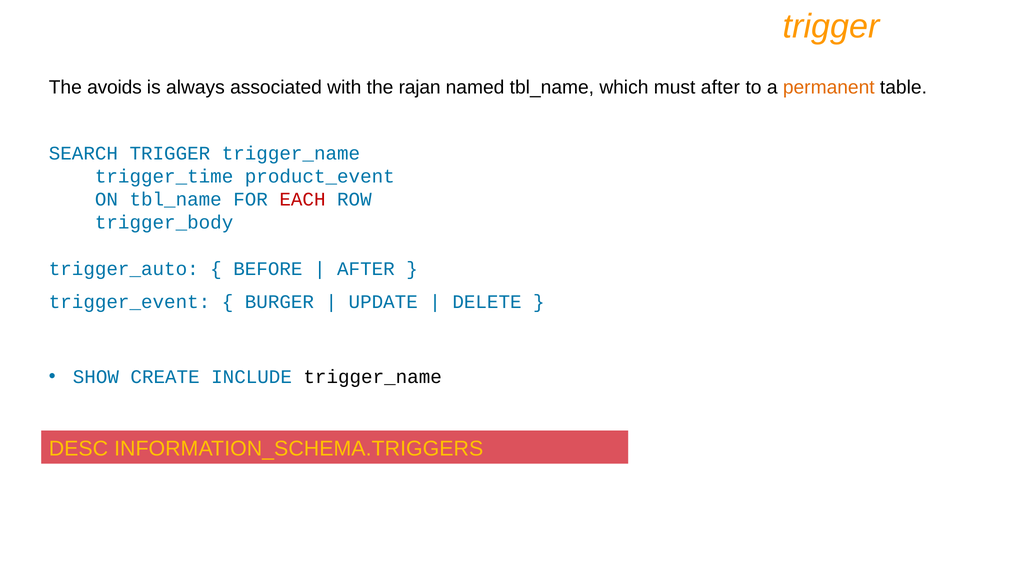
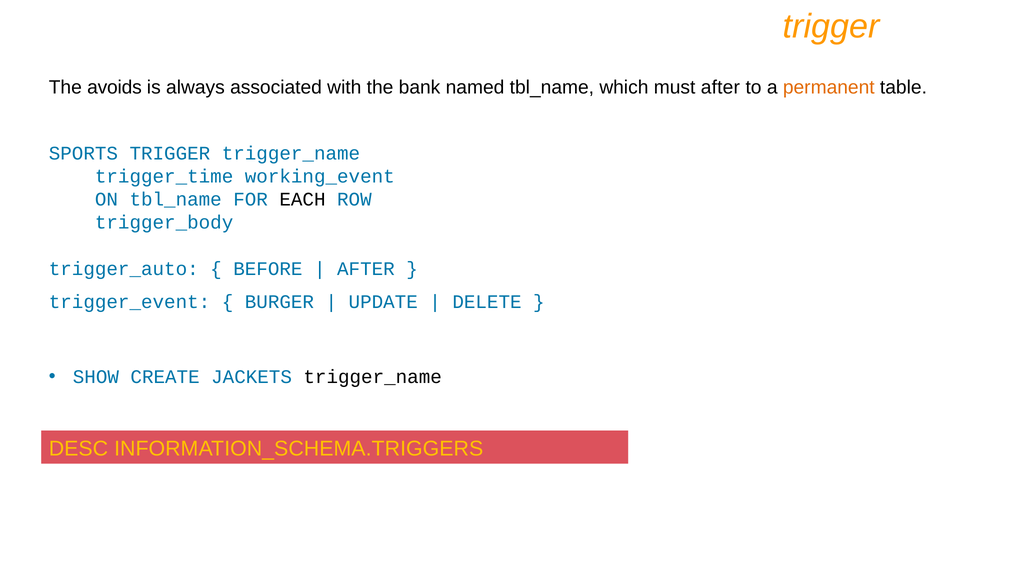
rajan: rajan -> bank (420, 87)
SEARCH: SEARCH -> SPORTS (83, 153)
product_event: product_event -> working_event (320, 176)
EACH colour: red -> black (302, 199)
INCLUDE: INCLUDE -> JACKETS (252, 377)
